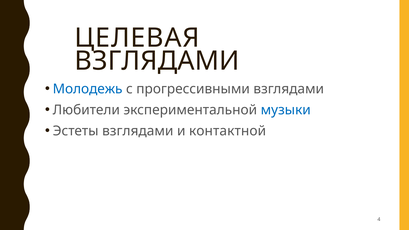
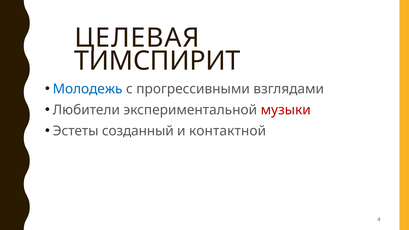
ВЗГЛЯДАМИ: ВЗГЛЯДАМИ -> ТИМСПИРИТ (157, 61)
музыки colour: blue -> red (286, 110)
Эстеты взглядами: взглядами -> созданный (138, 131)
